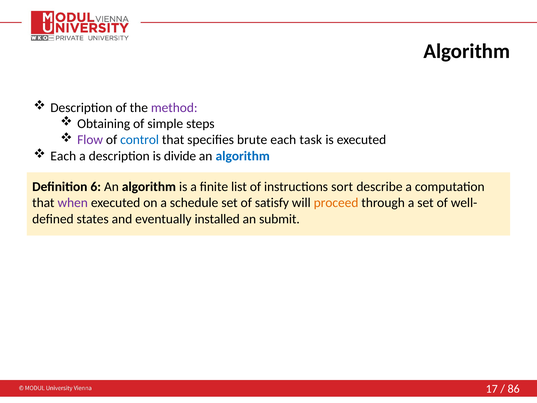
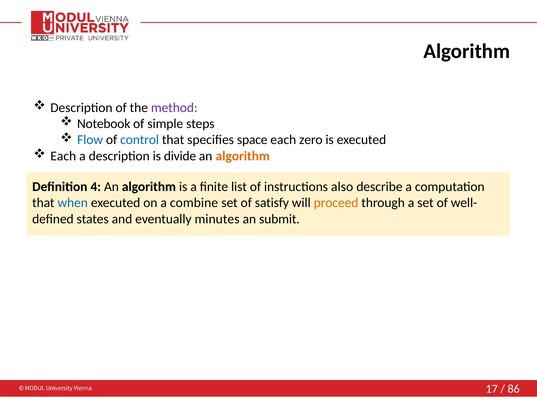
Obtaining: Obtaining -> Notebook (104, 124)
Flow colour: purple -> blue (90, 140)
brute: brute -> space (252, 140)
task: task -> zero (311, 140)
algorithm colour: blue -> orange (243, 156)
6: 6 -> 4 (96, 187)
sort: sort -> also (342, 187)
when colour: purple -> blue (73, 203)
schedule: schedule -> combine (194, 203)
installed: installed -> minutes (217, 219)
